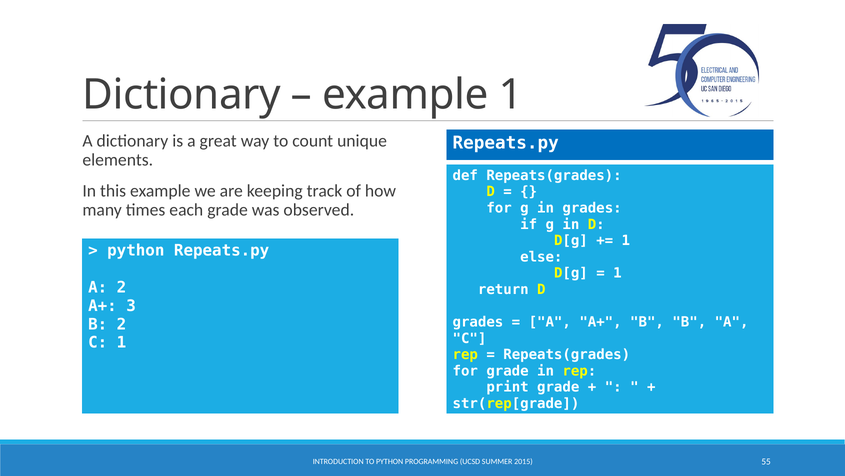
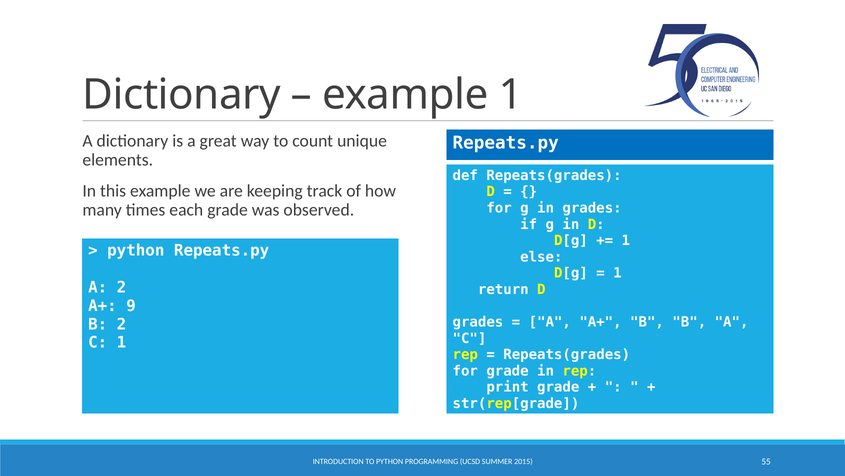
3: 3 -> 9 (131, 305)
